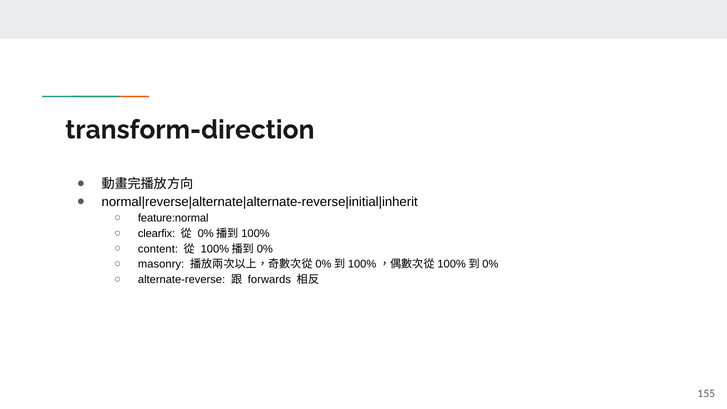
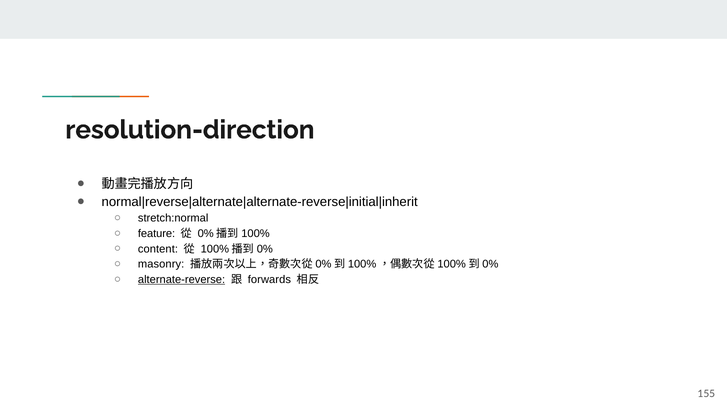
transform-direction: transform-direction -> resolution-direction (190, 130)
feature:normal: feature:normal -> stretch:normal (173, 218)
clearfix: clearfix -> feature (157, 234)
alternate-reverse underline: none -> present (182, 279)
